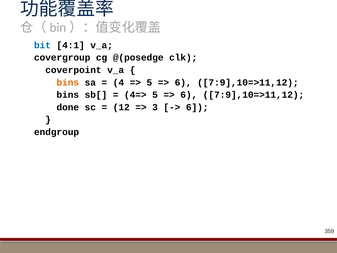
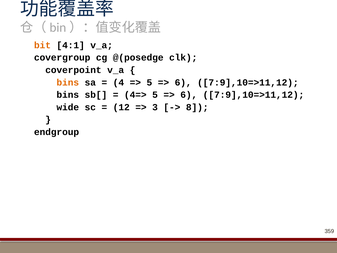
bit colour: blue -> orange (42, 45)
done: done -> wide (68, 107)
6: 6 -> 8 (197, 107)
